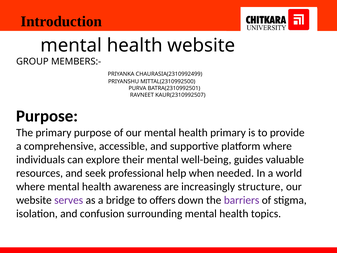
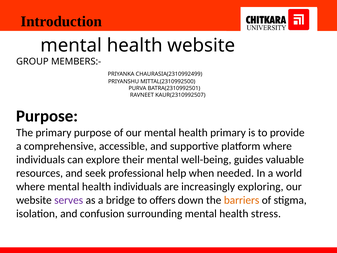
health awareness: awareness -> individuals (138, 186)
structure: structure -> exploring (260, 186)
barriers colour: purple -> orange (242, 200)
topics: topics -> stress (266, 213)
